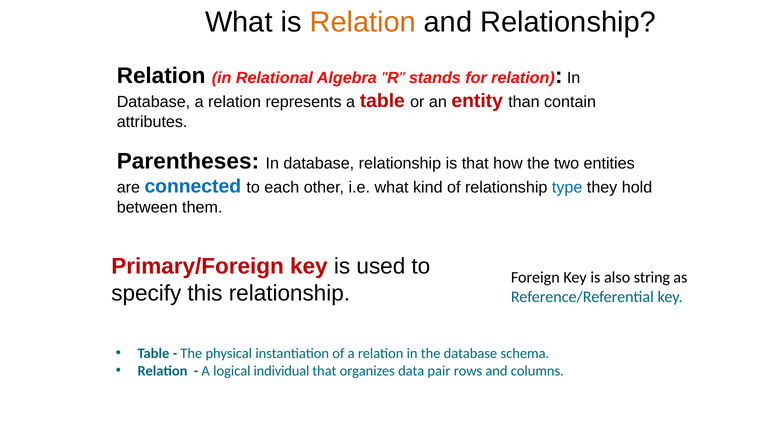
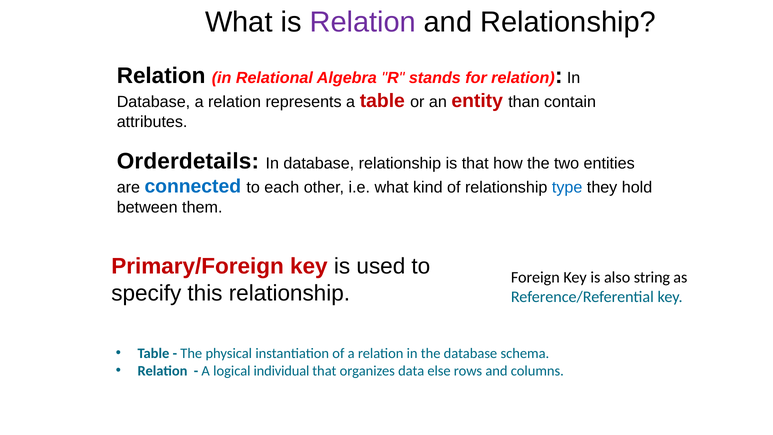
Relation colour: orange -> purple (363, 22)
Parentheses: Parentheses -> Orderdetails (188, 161)
pair: pair -> else (439, 371)
